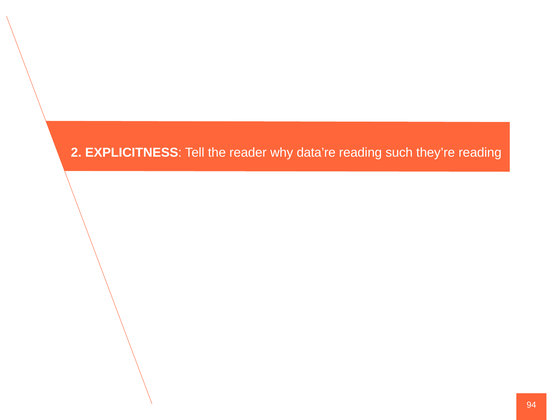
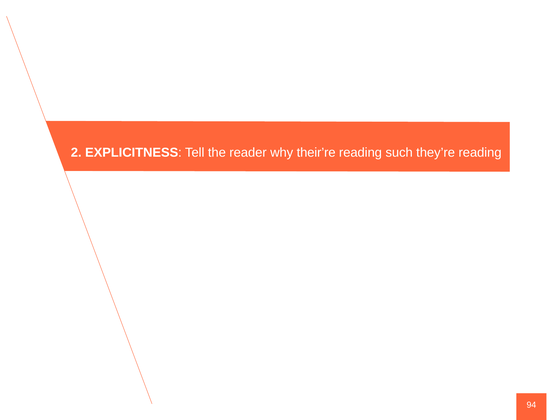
data’re: data’re -> their’re (316, 152)
